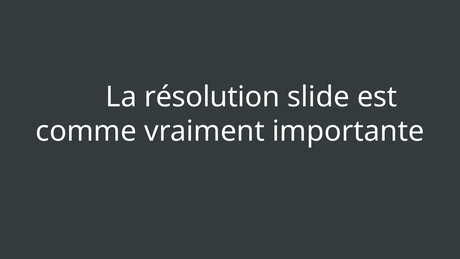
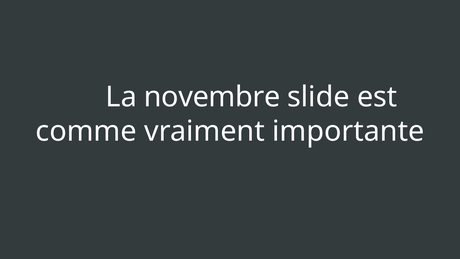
résolution: résolution -> novembre (212, 97)
